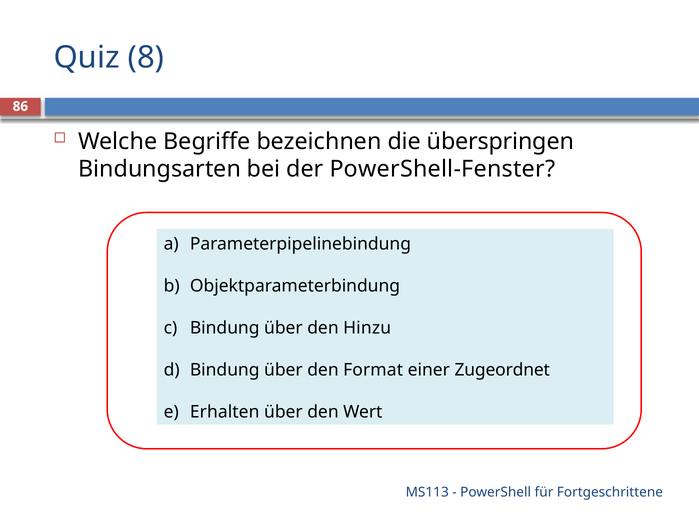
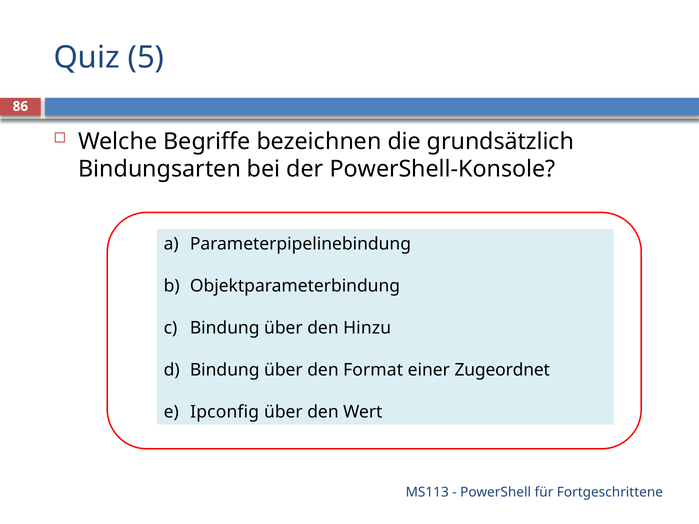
8: 8 -> 5 (146, 58)
überspringen: überspringen -> grundsätzlich (500, 141)
PowerShell-Fenster: PowerShell-Fenster -> PowerShell-Konsole (443, 169)
Erhalten: Erhalten -> Ipconfig (225, 412)
